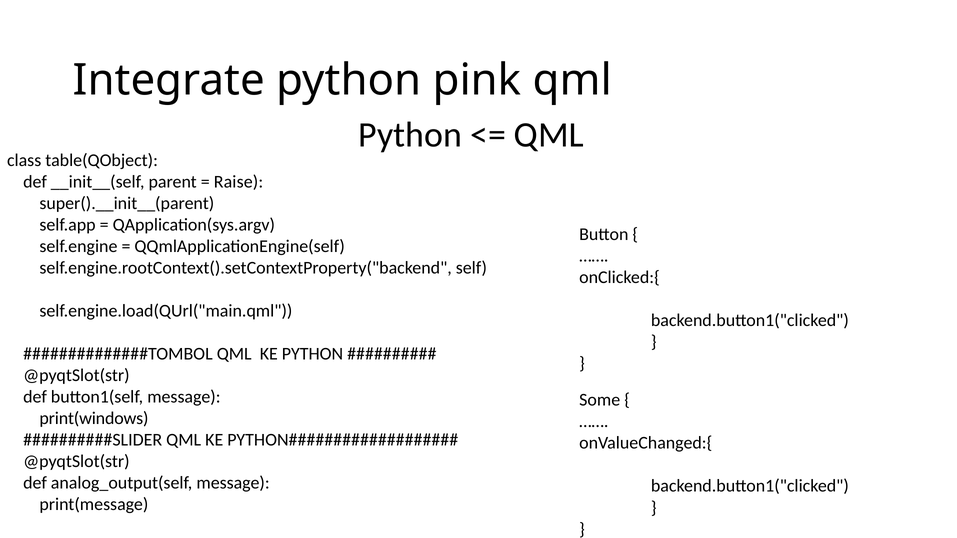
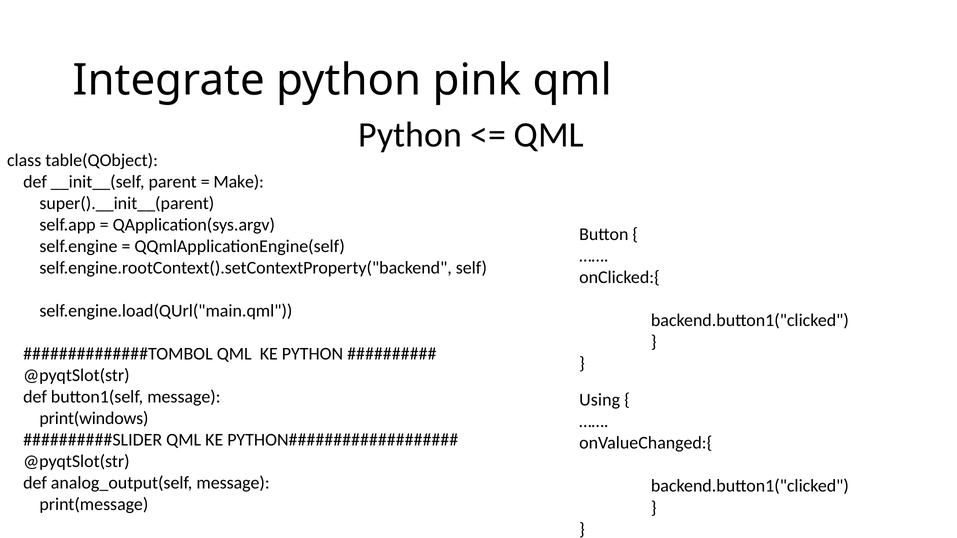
Raise: Raise -> Make (239, 182)
Some: Some -> Using (600, 400)
